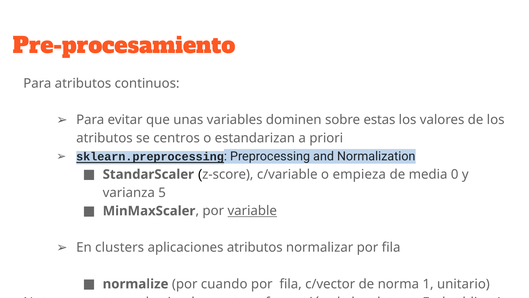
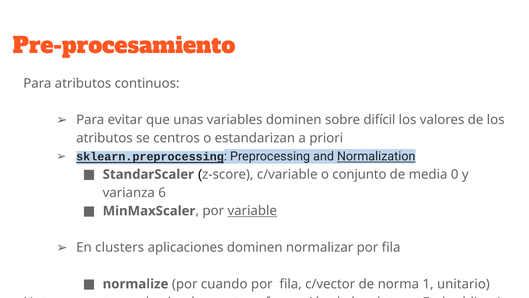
estas: estas -> difícil (379, 120)
Normalization underline: none -> present (376, 156)
empieza: empieza -> conjunto (359, 174)
5: 5 -> 6 (162, 192)
aplicaciones atributos: atributos -> dominen (255, 247)
